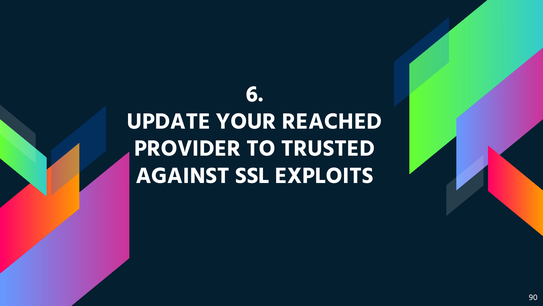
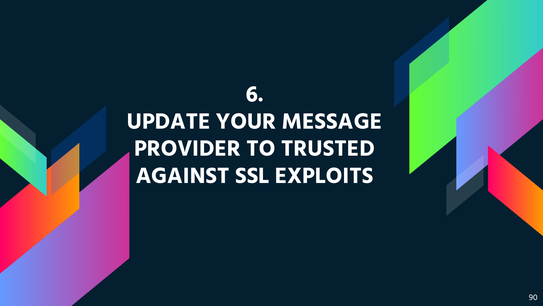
REACHED: REACHED -> MESSAGE (332, 121)
